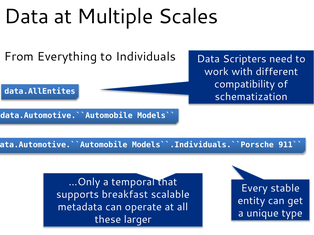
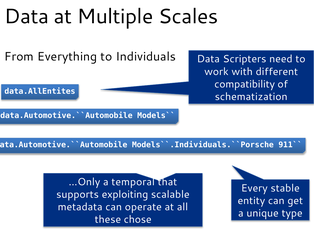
breakfast: breakfast -> exploiting (125, 195)
larger: larger -> chose (138, 220)
